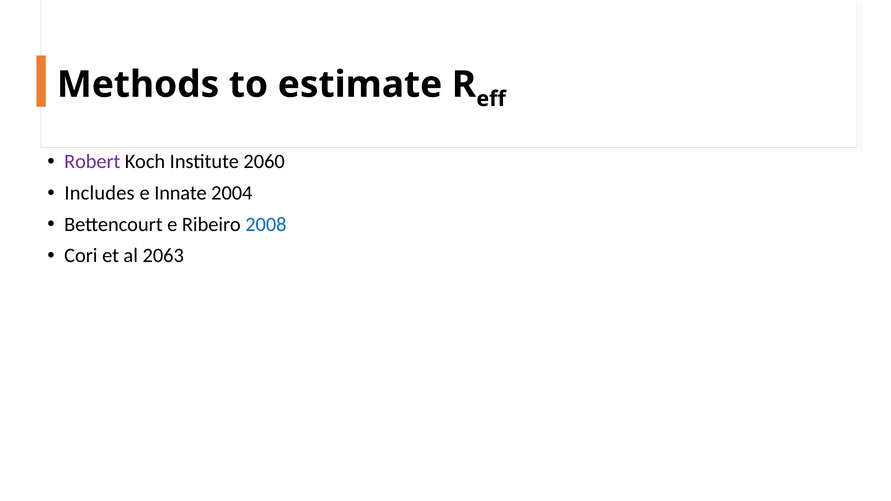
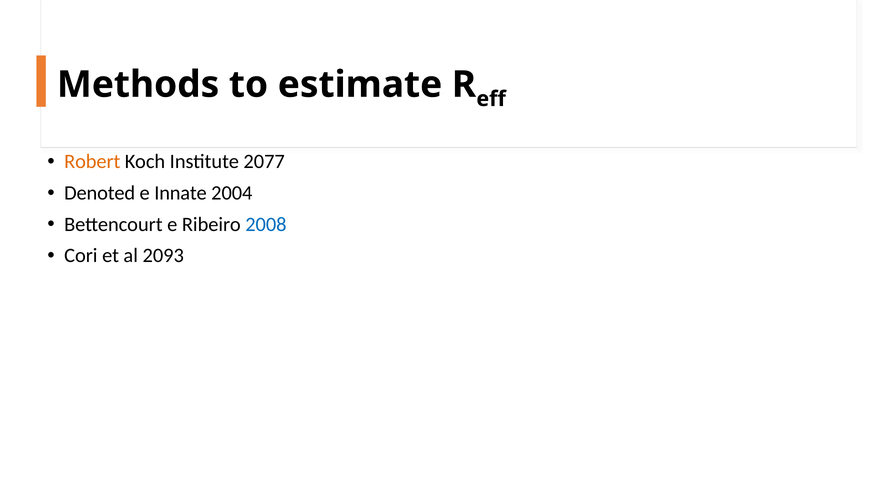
Robert colour: purple -> orange (92, 162)
2060: 2060 -> 2077 (264, 162)
Includes: Includes -> Denoted (100, 193)
2063: 2063 -> 2093 (163, 256)
